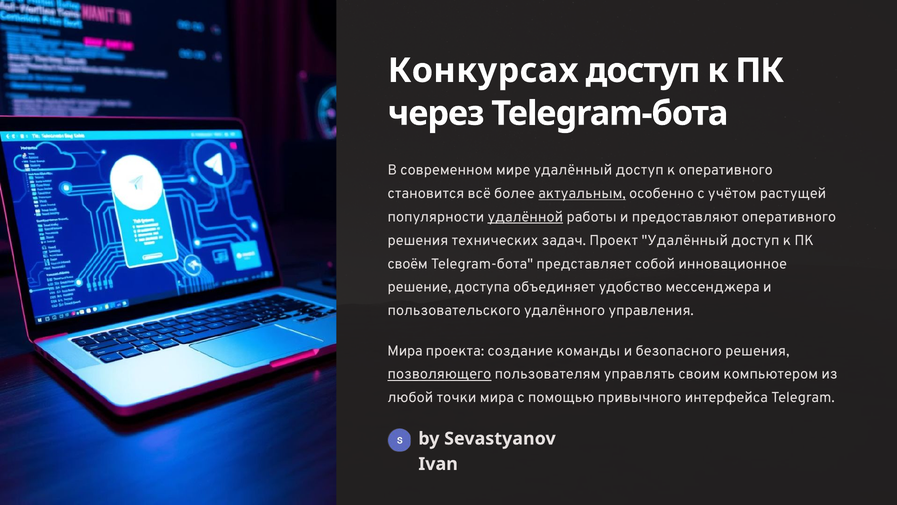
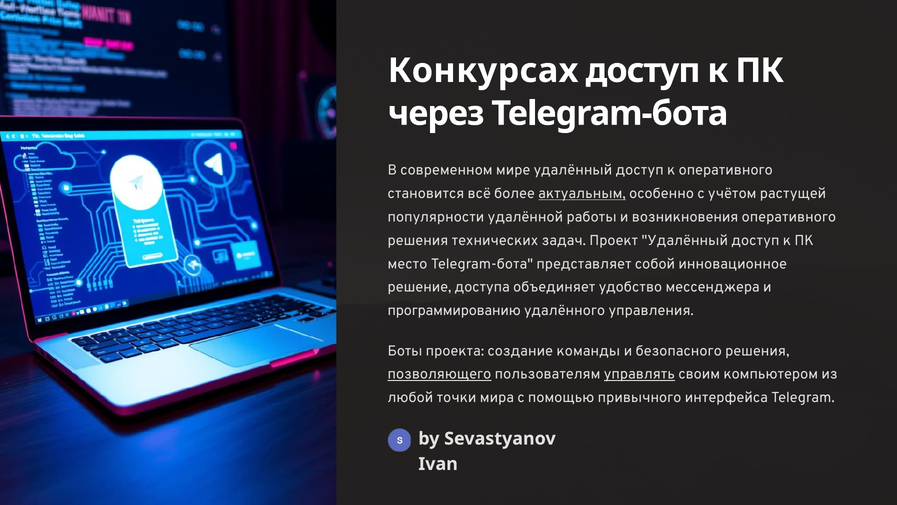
удалённой underline: present -> none (525, 217)
предоставляют: предоставляют -> возникновения (685, 217)
своём: своём -> место (407, 264)
пользовательского: пользовательского -> программированию (454, 310)
Мира: Мира -> Боты (405, 350)
управлять underline: none -> present (639, 374)
